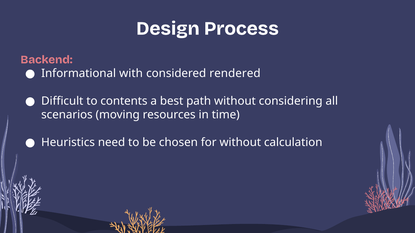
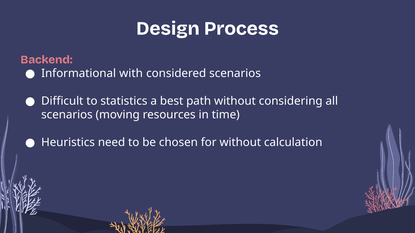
considered rendered: rendered -> scenarios (235, 74)
contents: contents -> statistics (124, 101)
